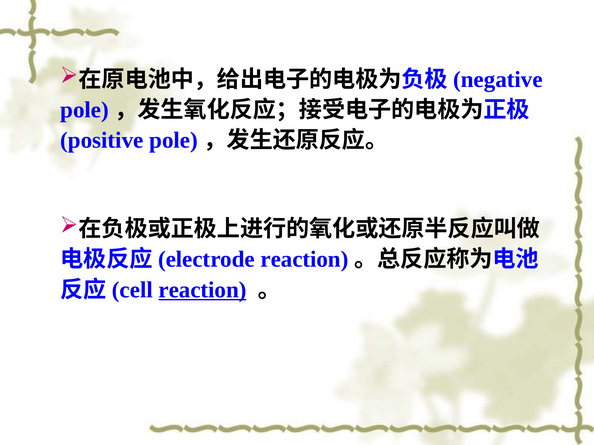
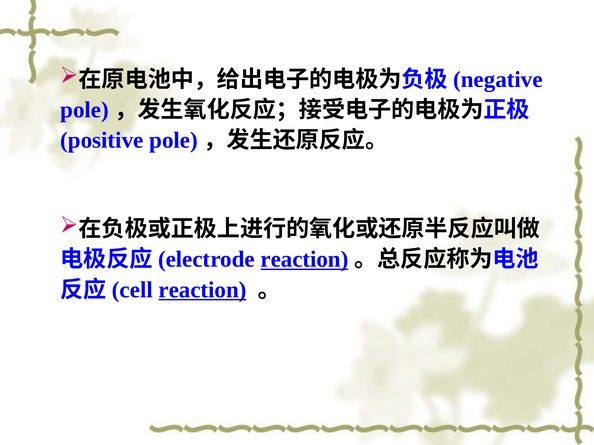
reaction underline: none -> present (304, 260)
